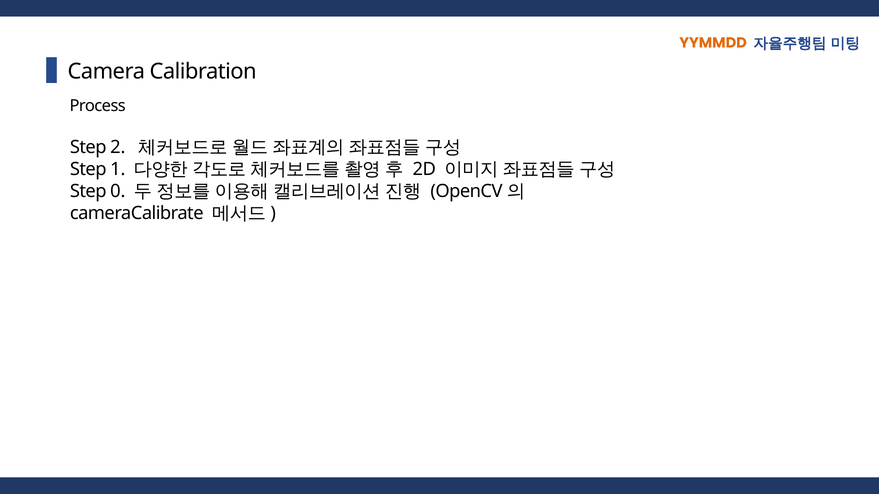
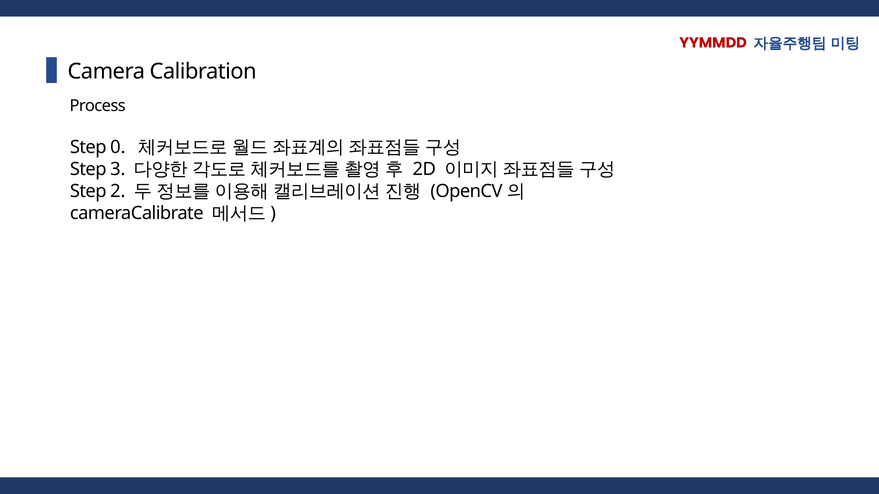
YYMMDD colour: orange -> red (713, 43)
2: 2 -> 0 (118, 147)
1: 1 -> 3 (118, 169)
0: 0 -> 2 (118, 191)
